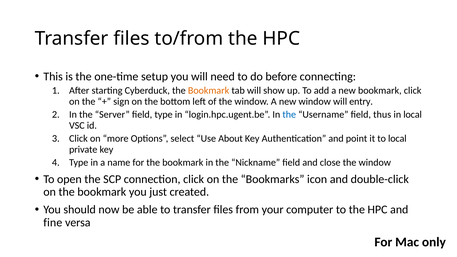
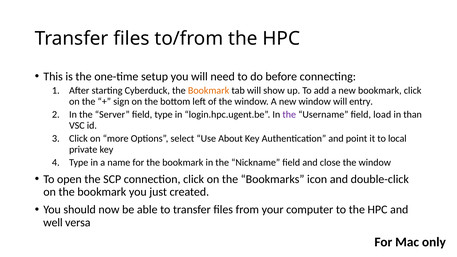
the colour: blue -> purple (289, 115)
thus: thus -> load (382, 115)
in local: local -> than (413, 115)
fine: fine -> well (53, 222)
